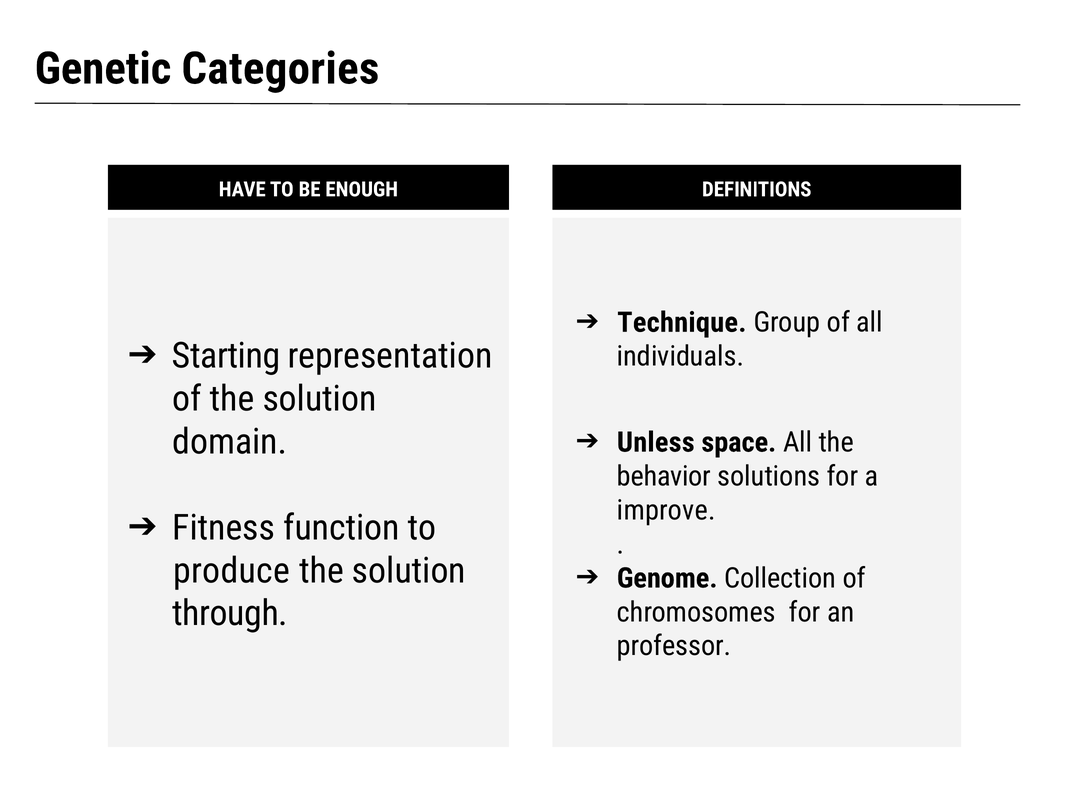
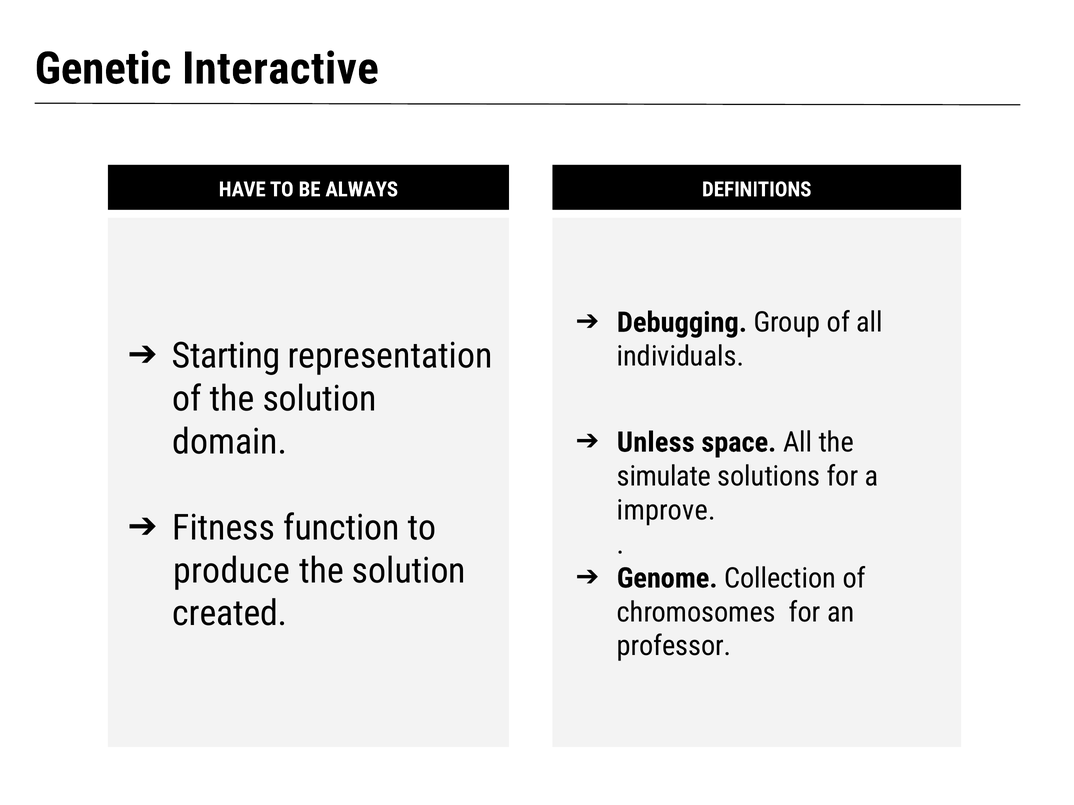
Categories: Categories -> Interactive (280, 69)
ENOUGH: ENOUGH -> ALWAYS (362, 190)
Technique: Technique -> Debugging (682, 323)
behavior: behavior -> simulate (664, 477)
through: through -> created (230, 614)
